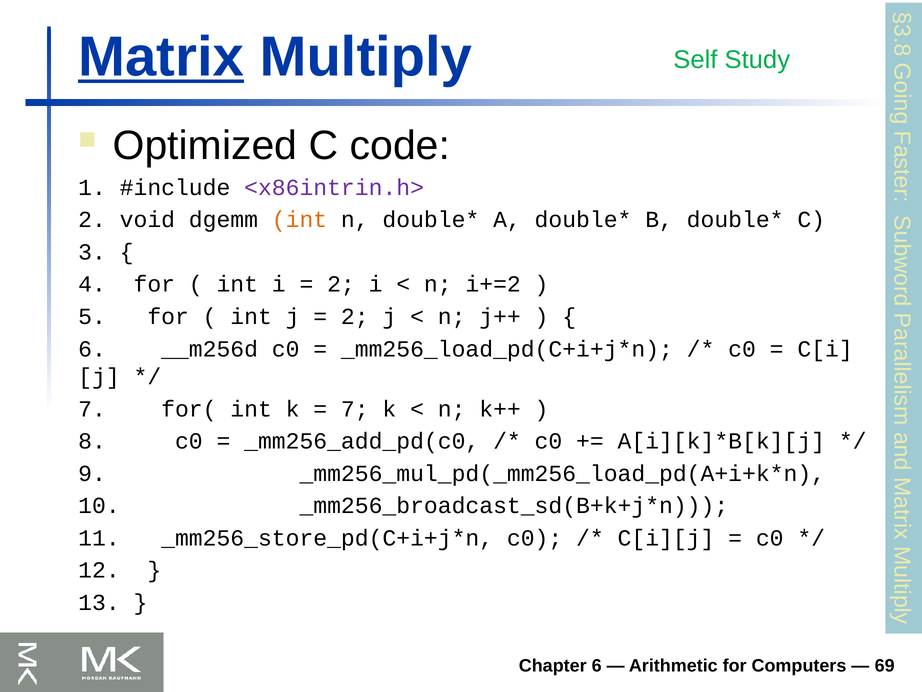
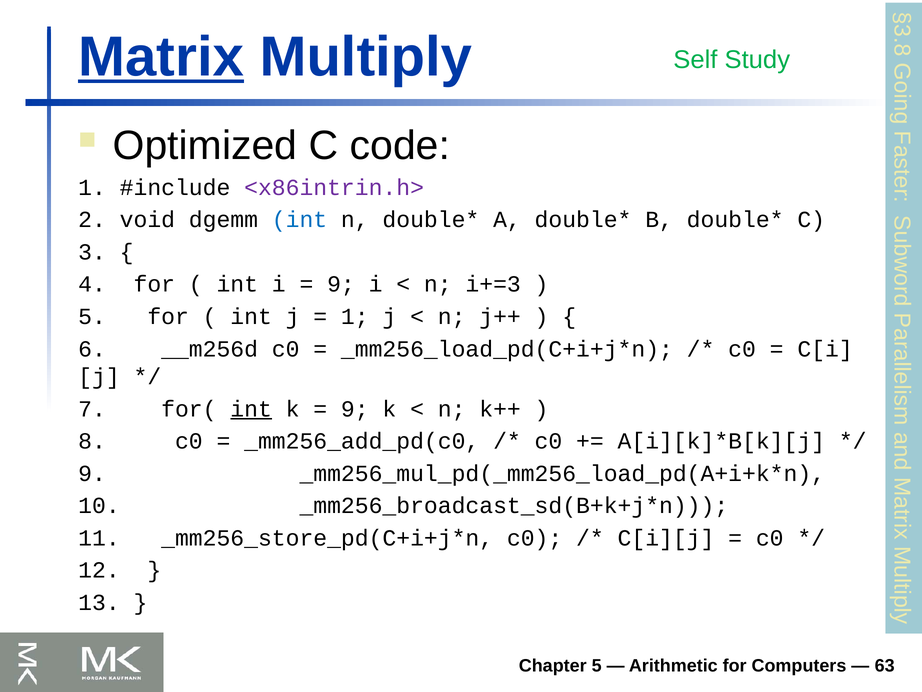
int colour: orange -> blue (300, 220)
2: 2 -> 9 (341, 284)
i+=2: i+=2 -> i+=3 (493, 284)
2: 2 -> 1 (355, 316)
int underline: none -> present (251, 409)
7: 7 -> 9 (355, 409)
Chapter 6: 6 -> 5 (597, 666)
69: 69 -> 63 (885, 666)
